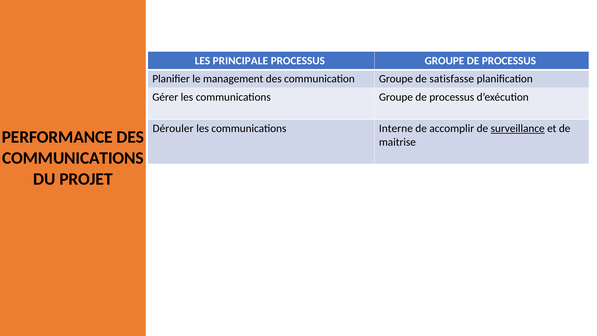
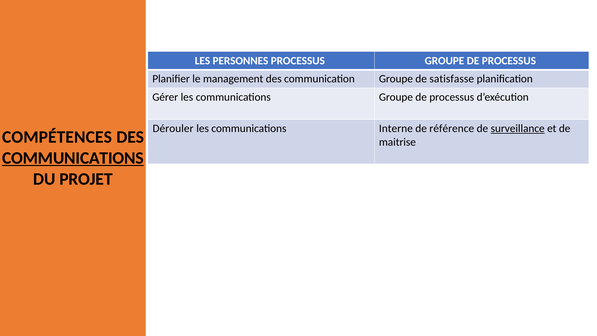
PRINCIPALE: PRINCIPALE -> PERSONNES (240, 61)
accomplir: accomplir -> référence (452, 128)
PERFORMANCE: PERFORMANCE -> COMPÉTENCES (57, 137)
COMMUNICATIONS underline: none -> present (73, 158)
